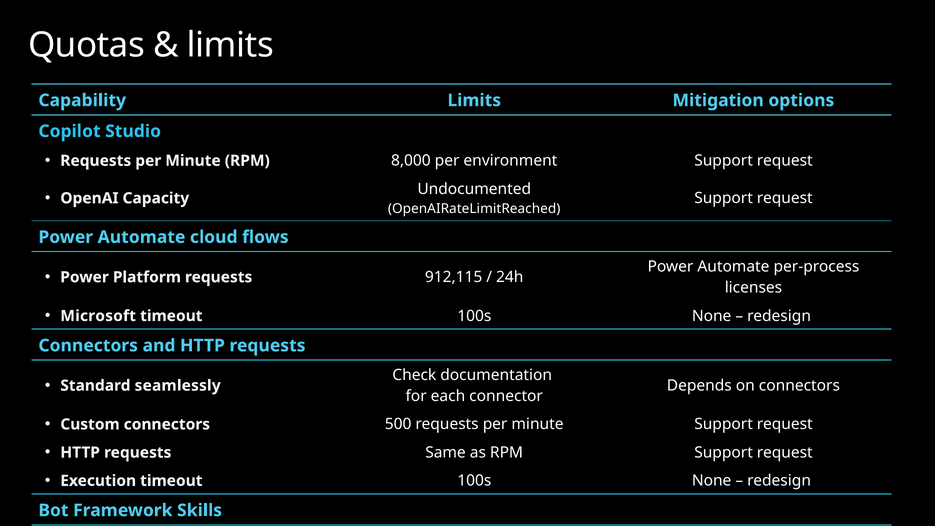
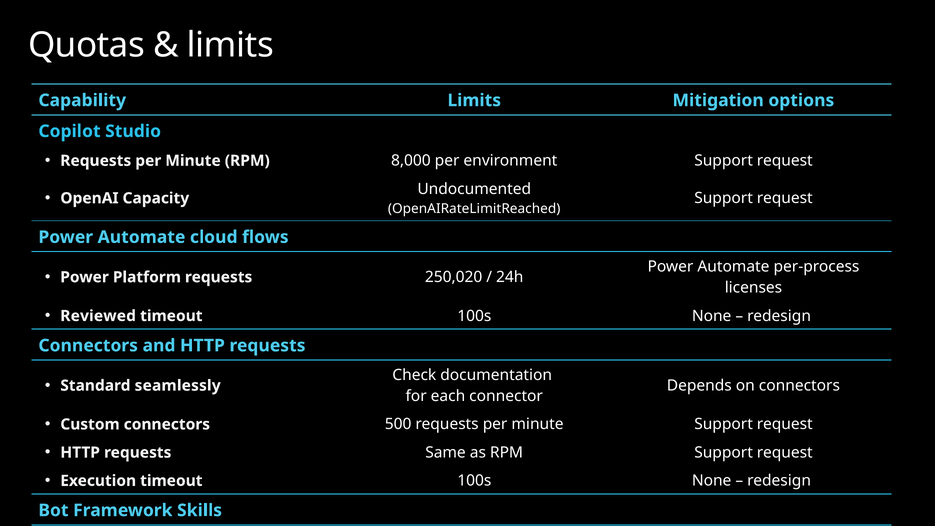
912,115: 912,115 -> 250,020 (454, 277)
Microsoft: Microsoft -> Reviewed (98, 316)
